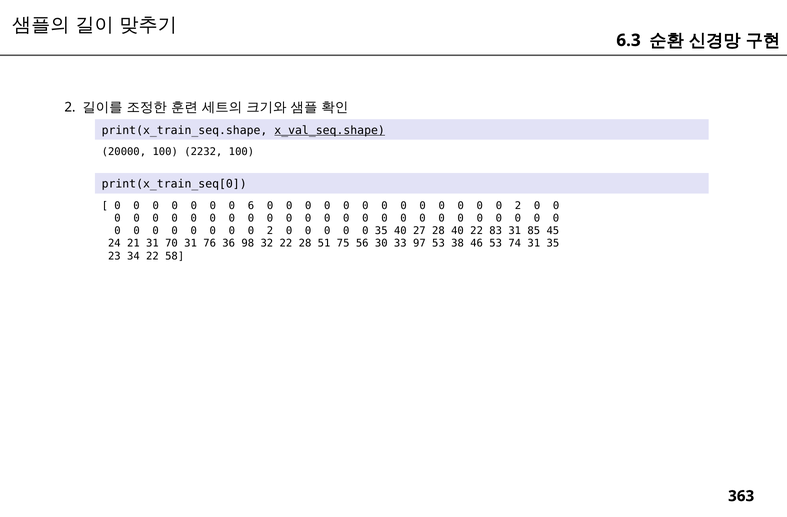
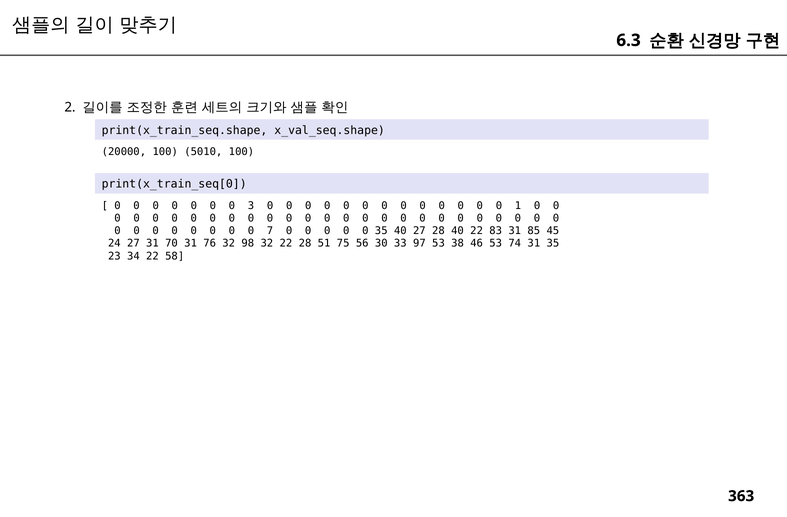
x_val_seq.shape underline: present -> none (330, 130)
2232: 2232 -> 5010 (203, 152)
6: 6 -> 3 (251, 206)
2: 2 -> 1 (518, 206)
2: 2 -> 7 (270, 231)
24 21: 21 -> 27 (133, 243)
76 36: 36 -> 32 (229, 243)
